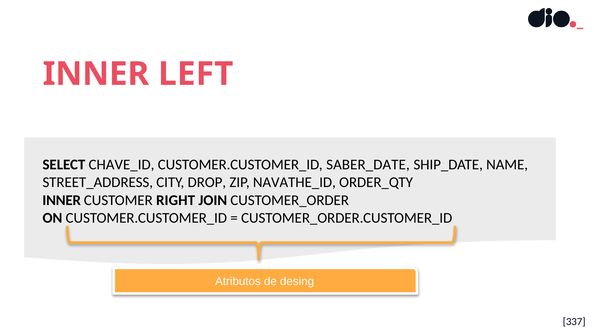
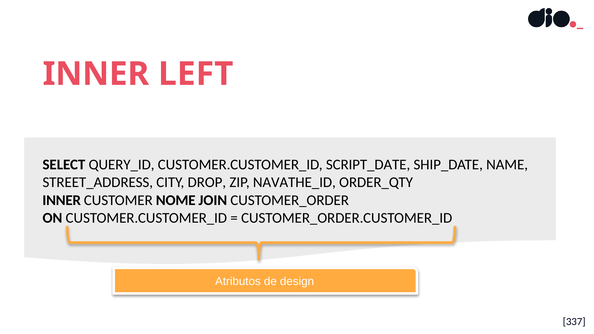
CHAVE_ID: CHAVE_ID -> QUERY_ID (122, 165)
SABER_DATE: SABER_DATE -> SCRIPT_DATE (368, 165)
RIGHT: RIGHT -> NOME (176, 200)
desing: desing -> design (297, 282)
